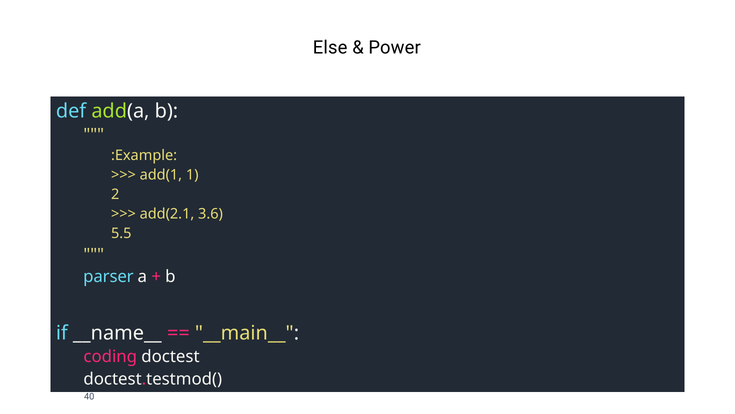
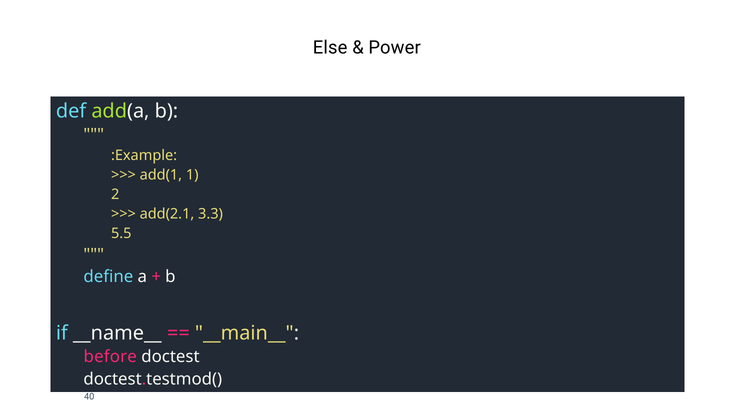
3.6: 3.6 -> 3.3 (211, 214)
parser: parser -> define (108, 276)
coding: coding -> before (110, 356)
